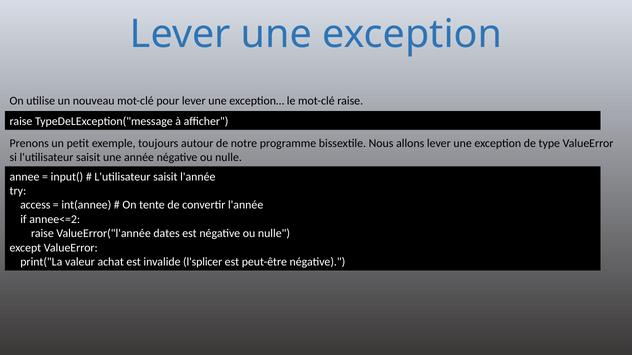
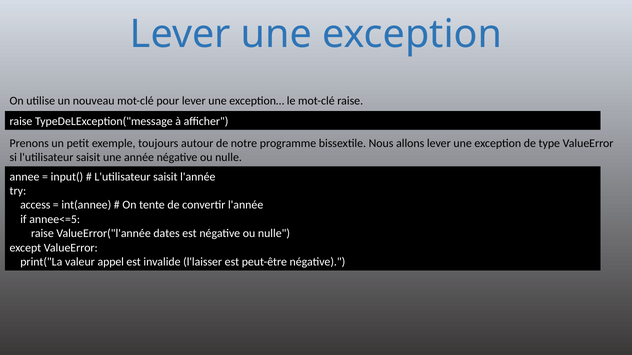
annee<=2: annee<=2 -> annee<=5 (55, 220)
achat: achat -> appel (111, 262)
l'splicer: l'splicer -> l'laisser (203, 262)
